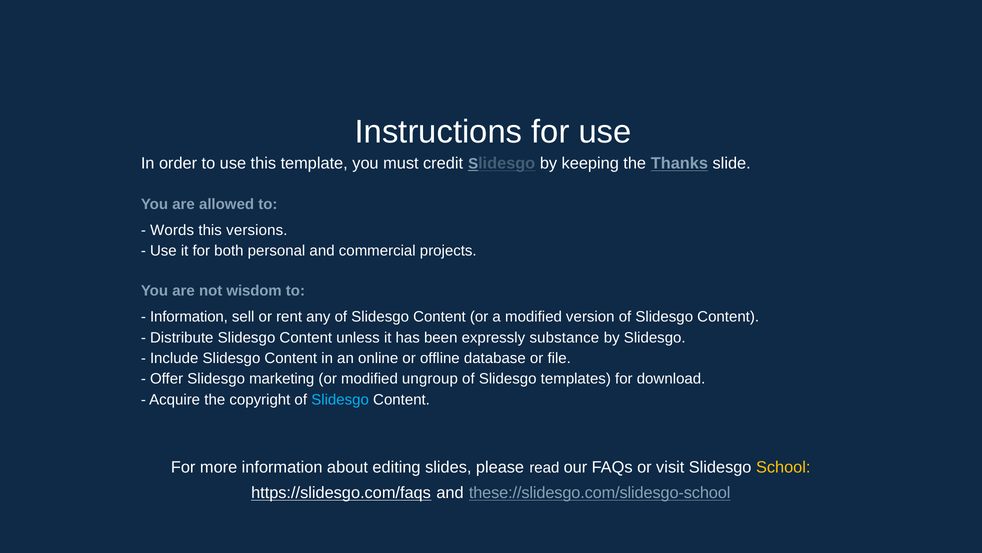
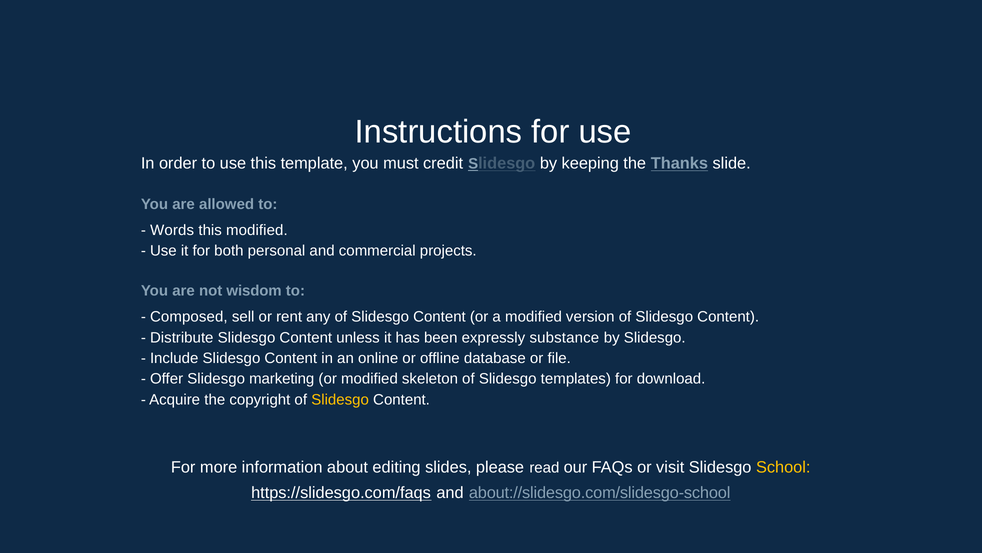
this versions: versions -> modified (257, 230)
Information: Information -> Composed (189, 317)
ungroup: ungroup -> skeleton (430, 379)
Slidesgo colour: light blue -> yellow (340, 399)
these://slidesgo.com/slidesgo-school: these://slidesgo.com/slidesgo-school -> about://slidesgo.com/slidesgo-school (600, 492)
